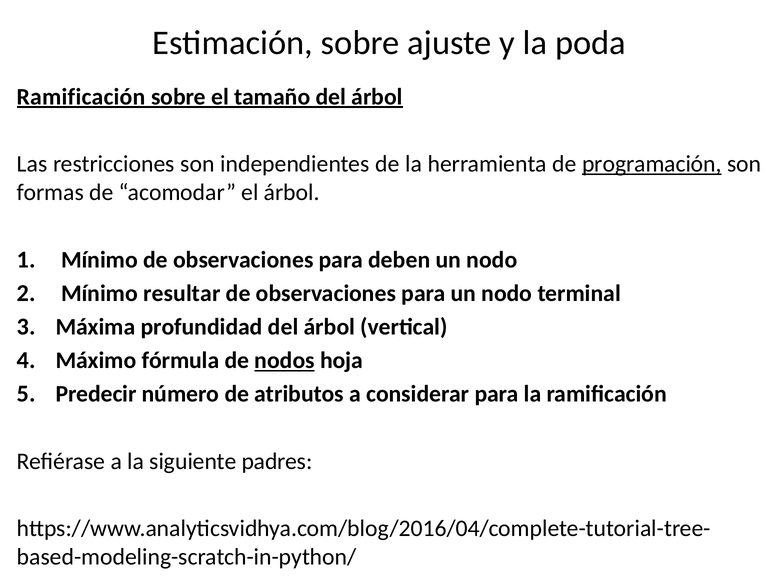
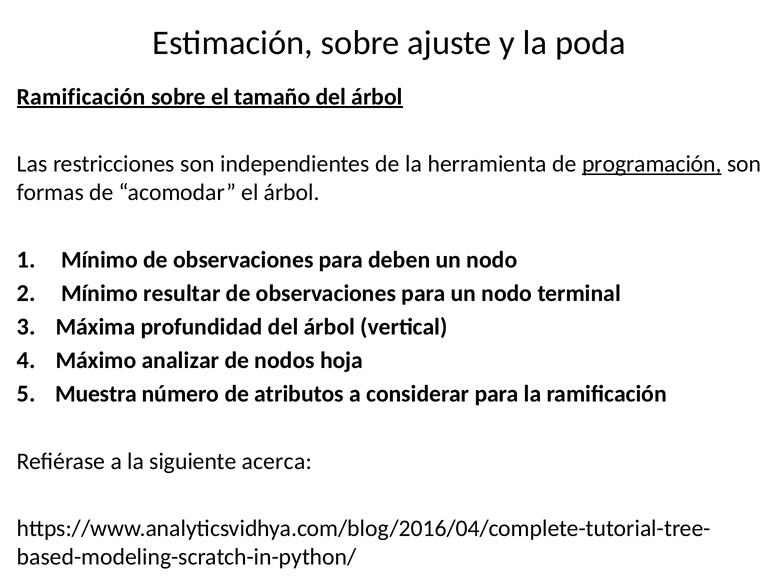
fórmula: fórmula -> analizar (180, 361)
nodos underline: present -> none (285, 361)
Predecir: Predecir -> Muestra (96, 394)
padres: padres -> acerca (277, 461)
